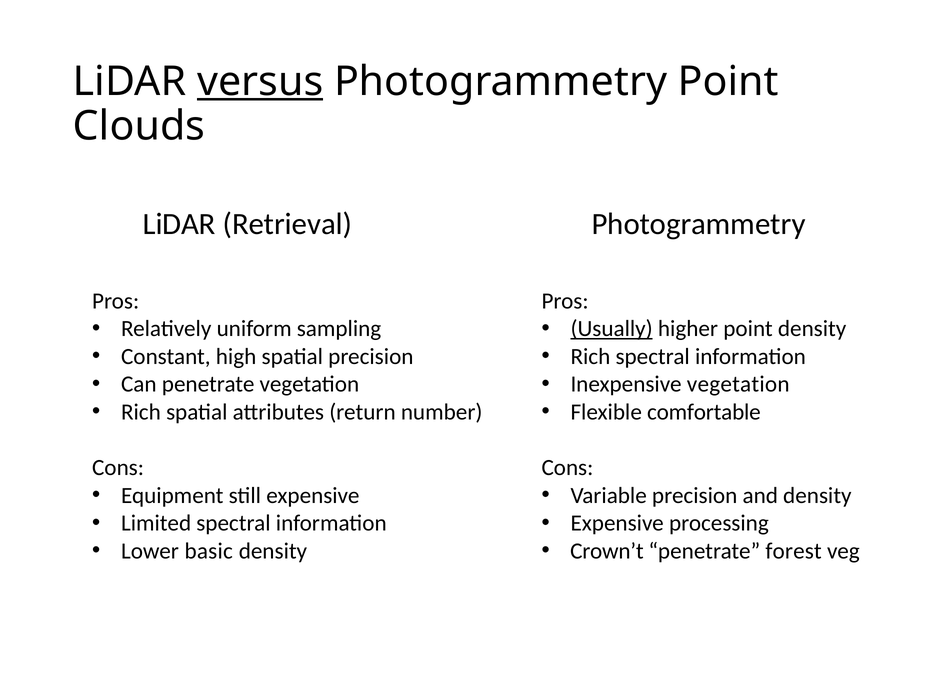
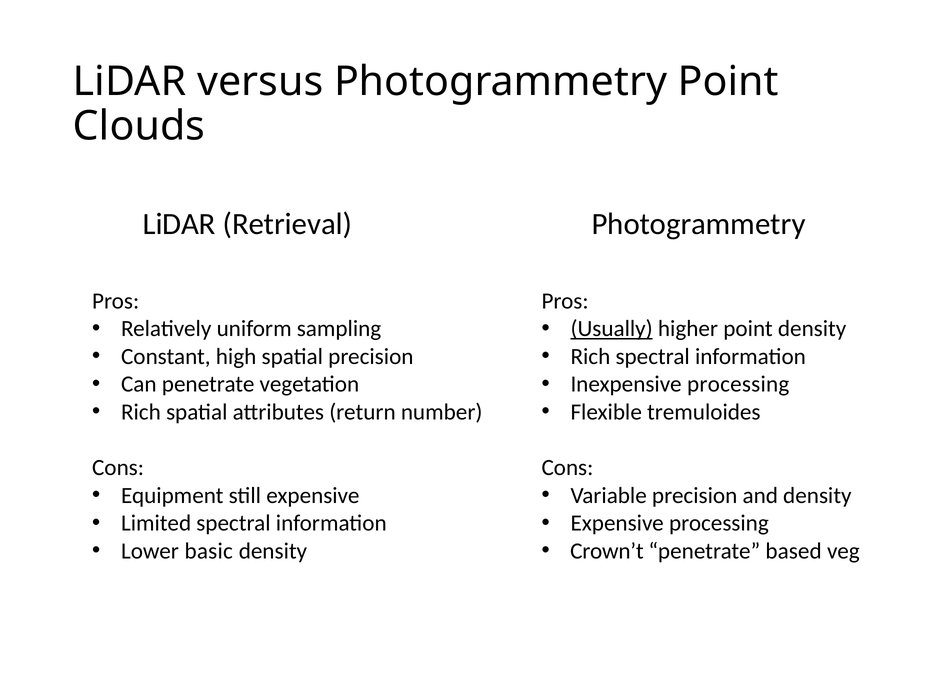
versus underline: present -> none (260, 82)
Inexpensive vegetation: vegetation -> processing (738, 384)
comfortable: comfortable -> tremuloides (704, 412)
forest: forest -> based (794, 551)
